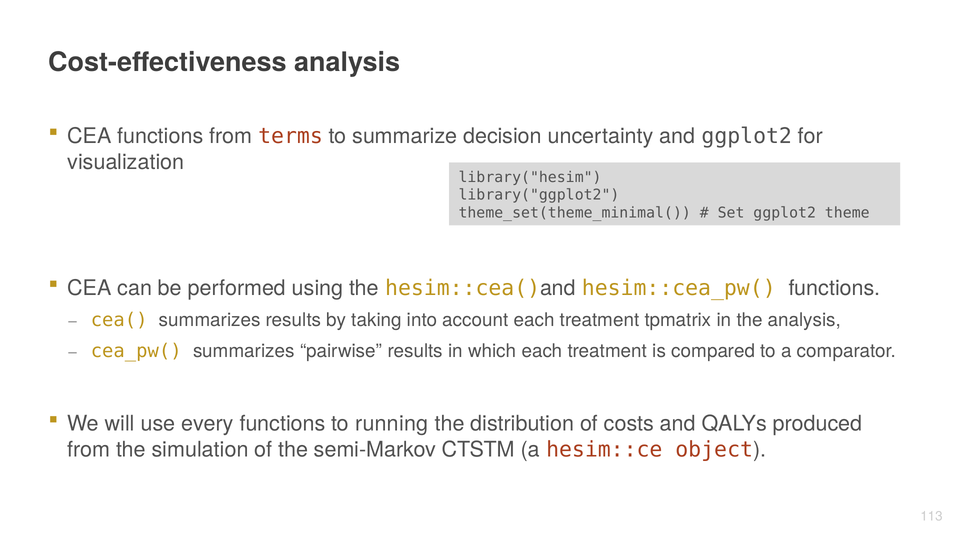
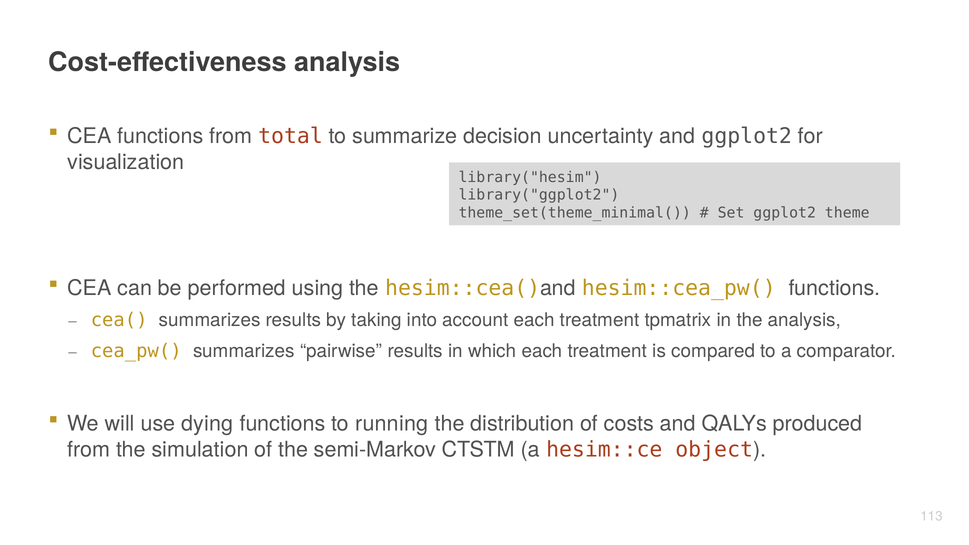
terms: terms -> total (291, 136)
every: every -> dying (207, 424)
